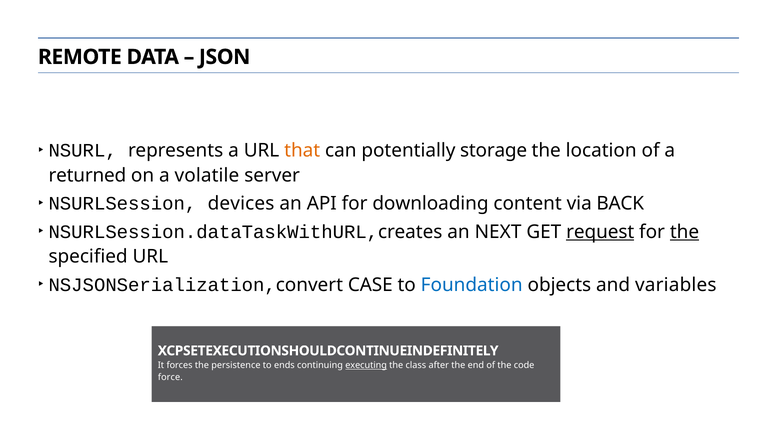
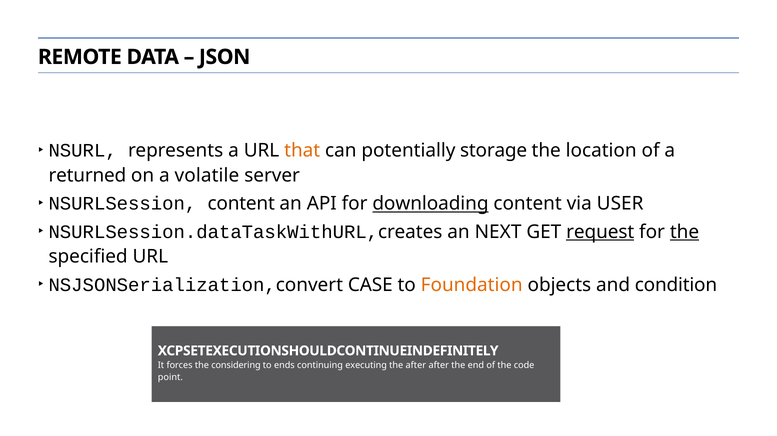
NSURLSession devices: devices -> content (241, 204)
downloading underline: none -> present (430, 204)
BACK: BACK -> USER (620, 204)
Foundation colour: blue -> orange (472, 285)
variables: variables -> condition (676, 285)
persistence: persistence -> considering (236, 366)
executing underline: present -> none (366, 366)
the class: class -> after (416, 366)
force: force -> point (170, 378)
